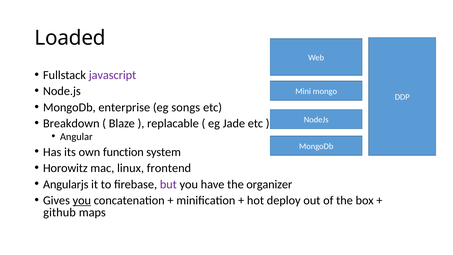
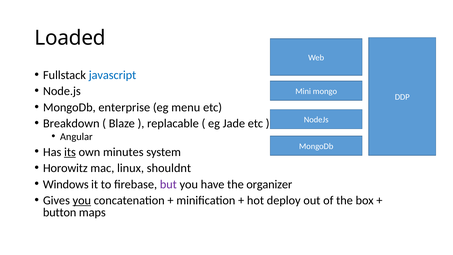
javascript colour: purple -> blue (112, 75)
songs: songs -> menu (186, 107)
its underline: none -> present (70, 152)
function: function -> minutes (123, 152)
frontend: frontend -> shouldnt (169, 168)
Angularjs: Angularjs -> Windows (66, 184)
github: github -> button (60, 212)
